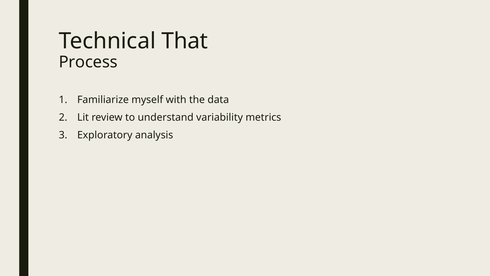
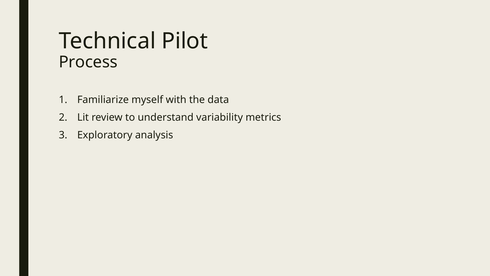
That: That -> Pilot (185, 41)
